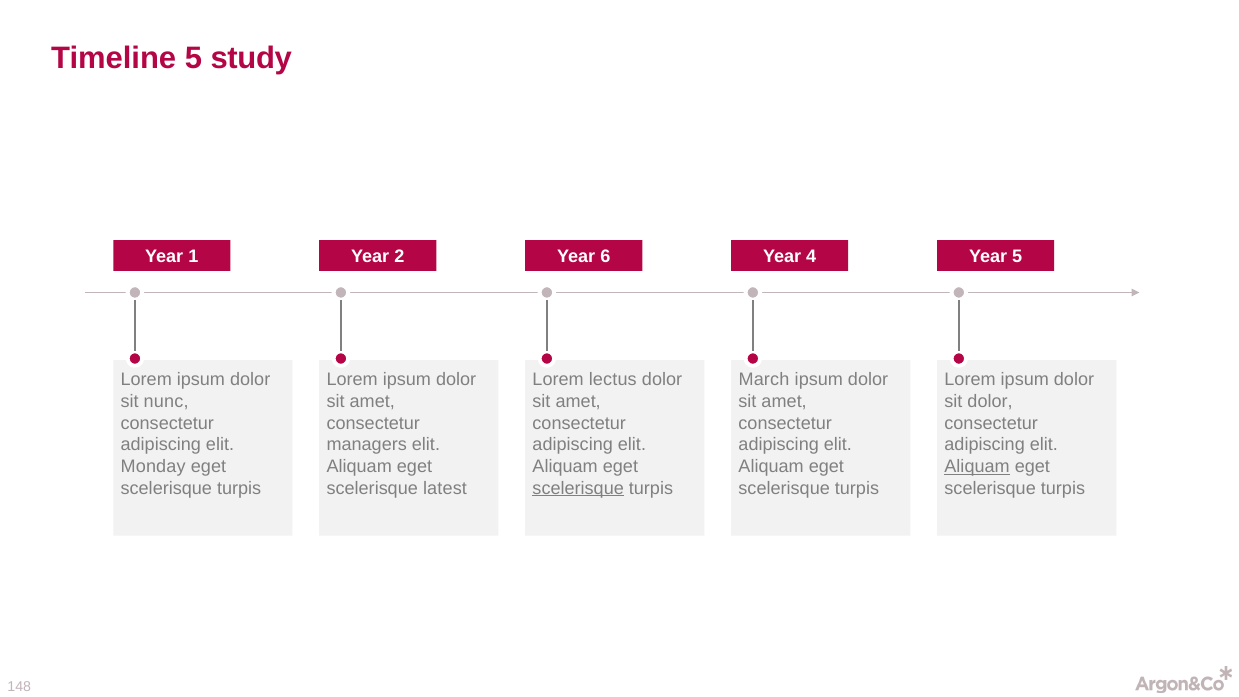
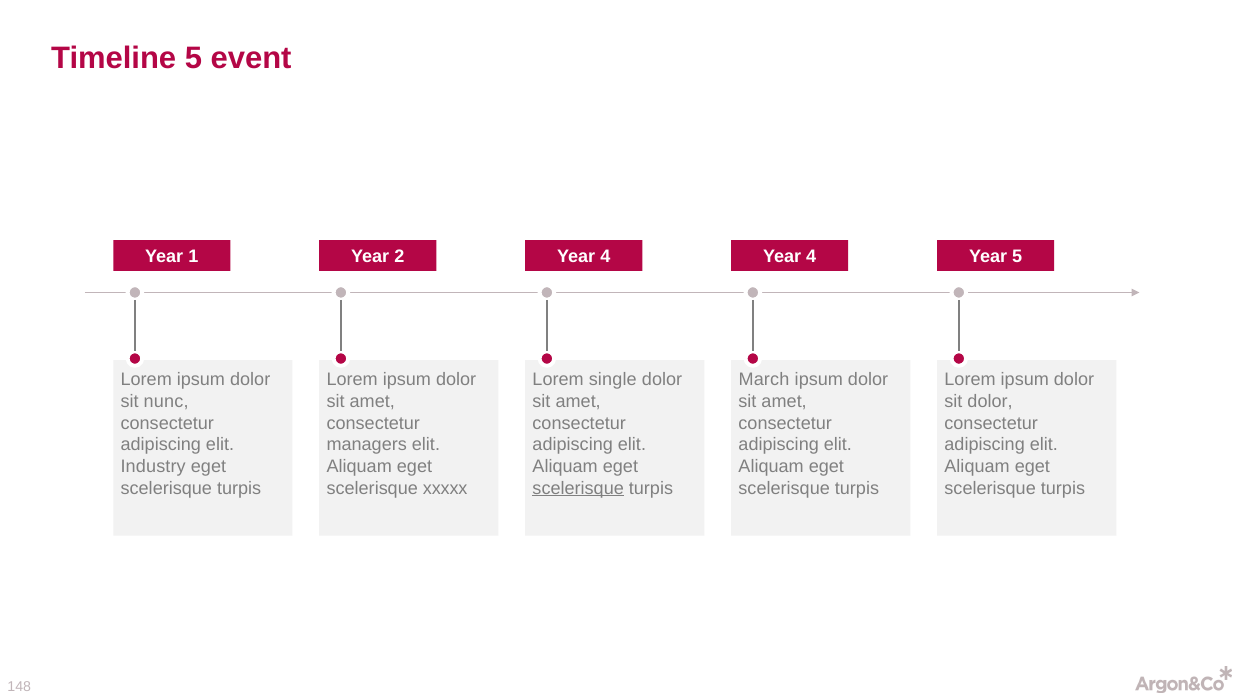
study: study -> event (251, 58)
2 Year 6: 6 -> 4 (605, 257)
lectus: lectus -> single (613, 380)
Monday: Monday -> Industry (153, 466)
Aliquam underline: present -> none (977, 466)
latest: latest -> xxxxx (445, 488)
